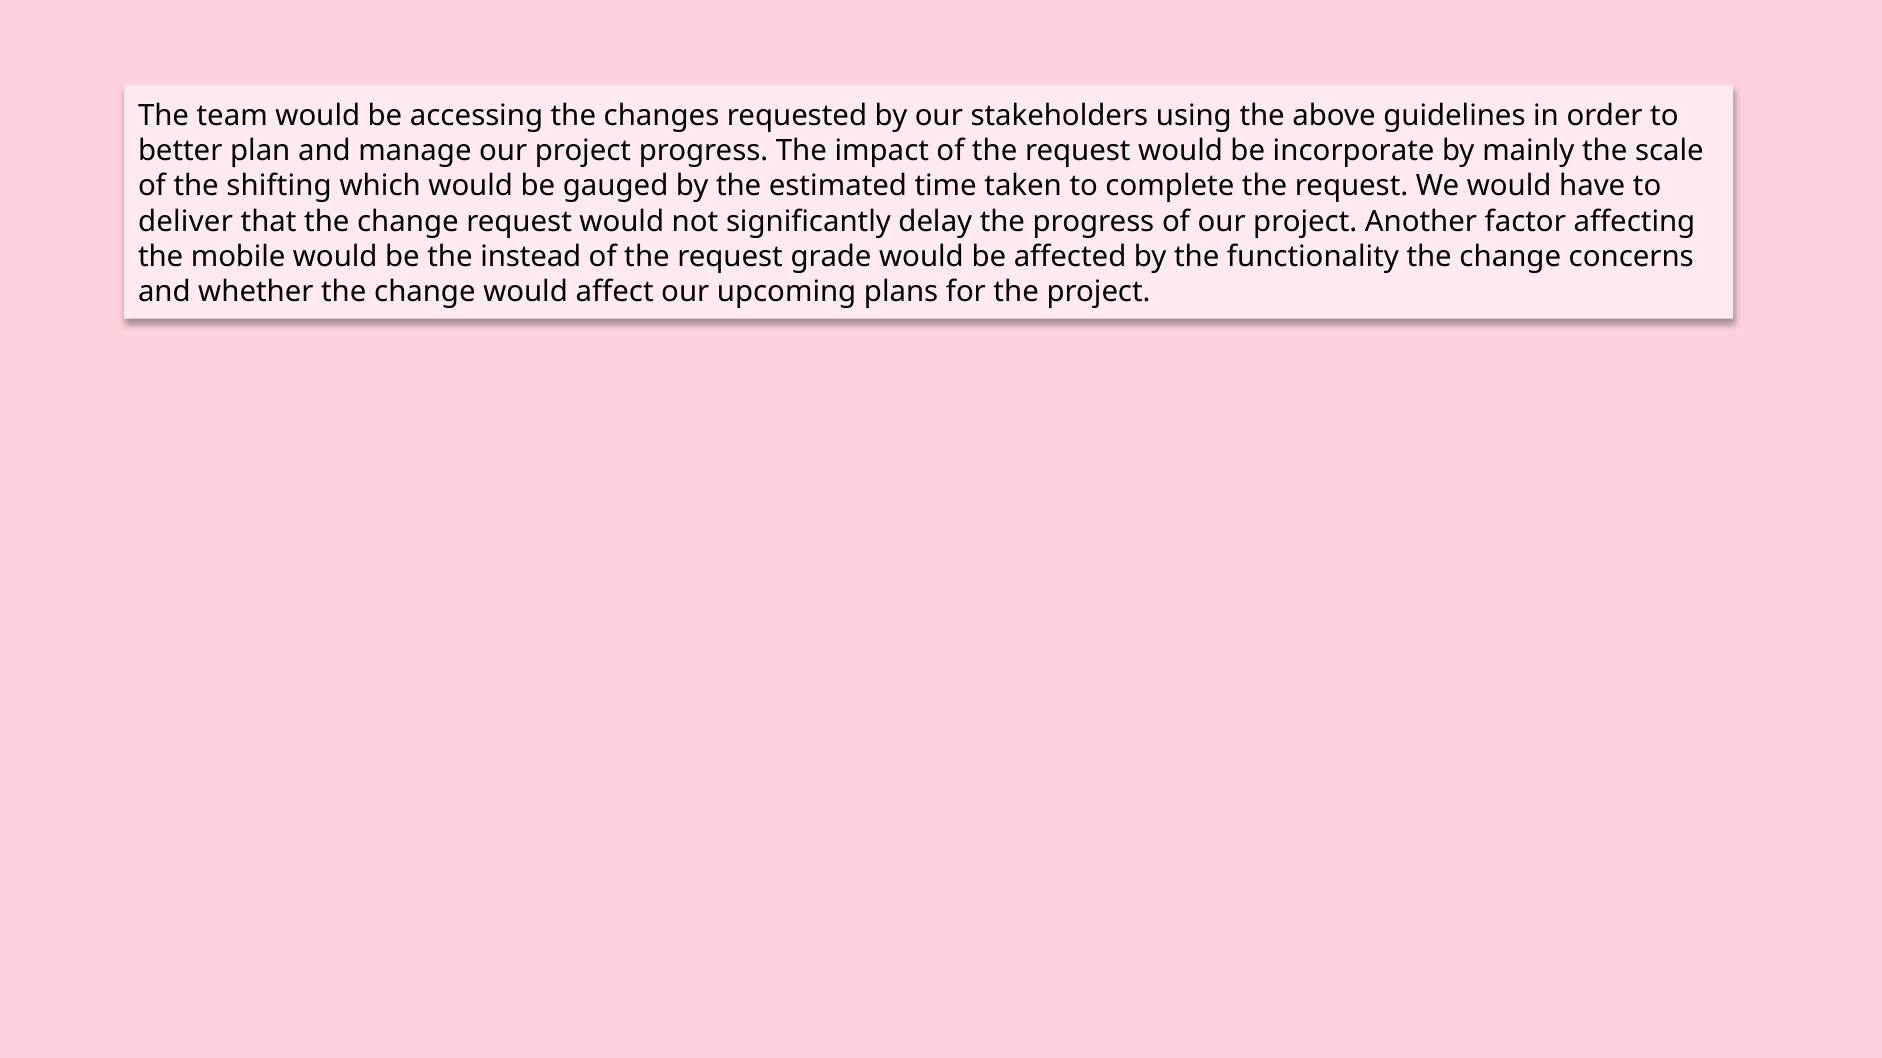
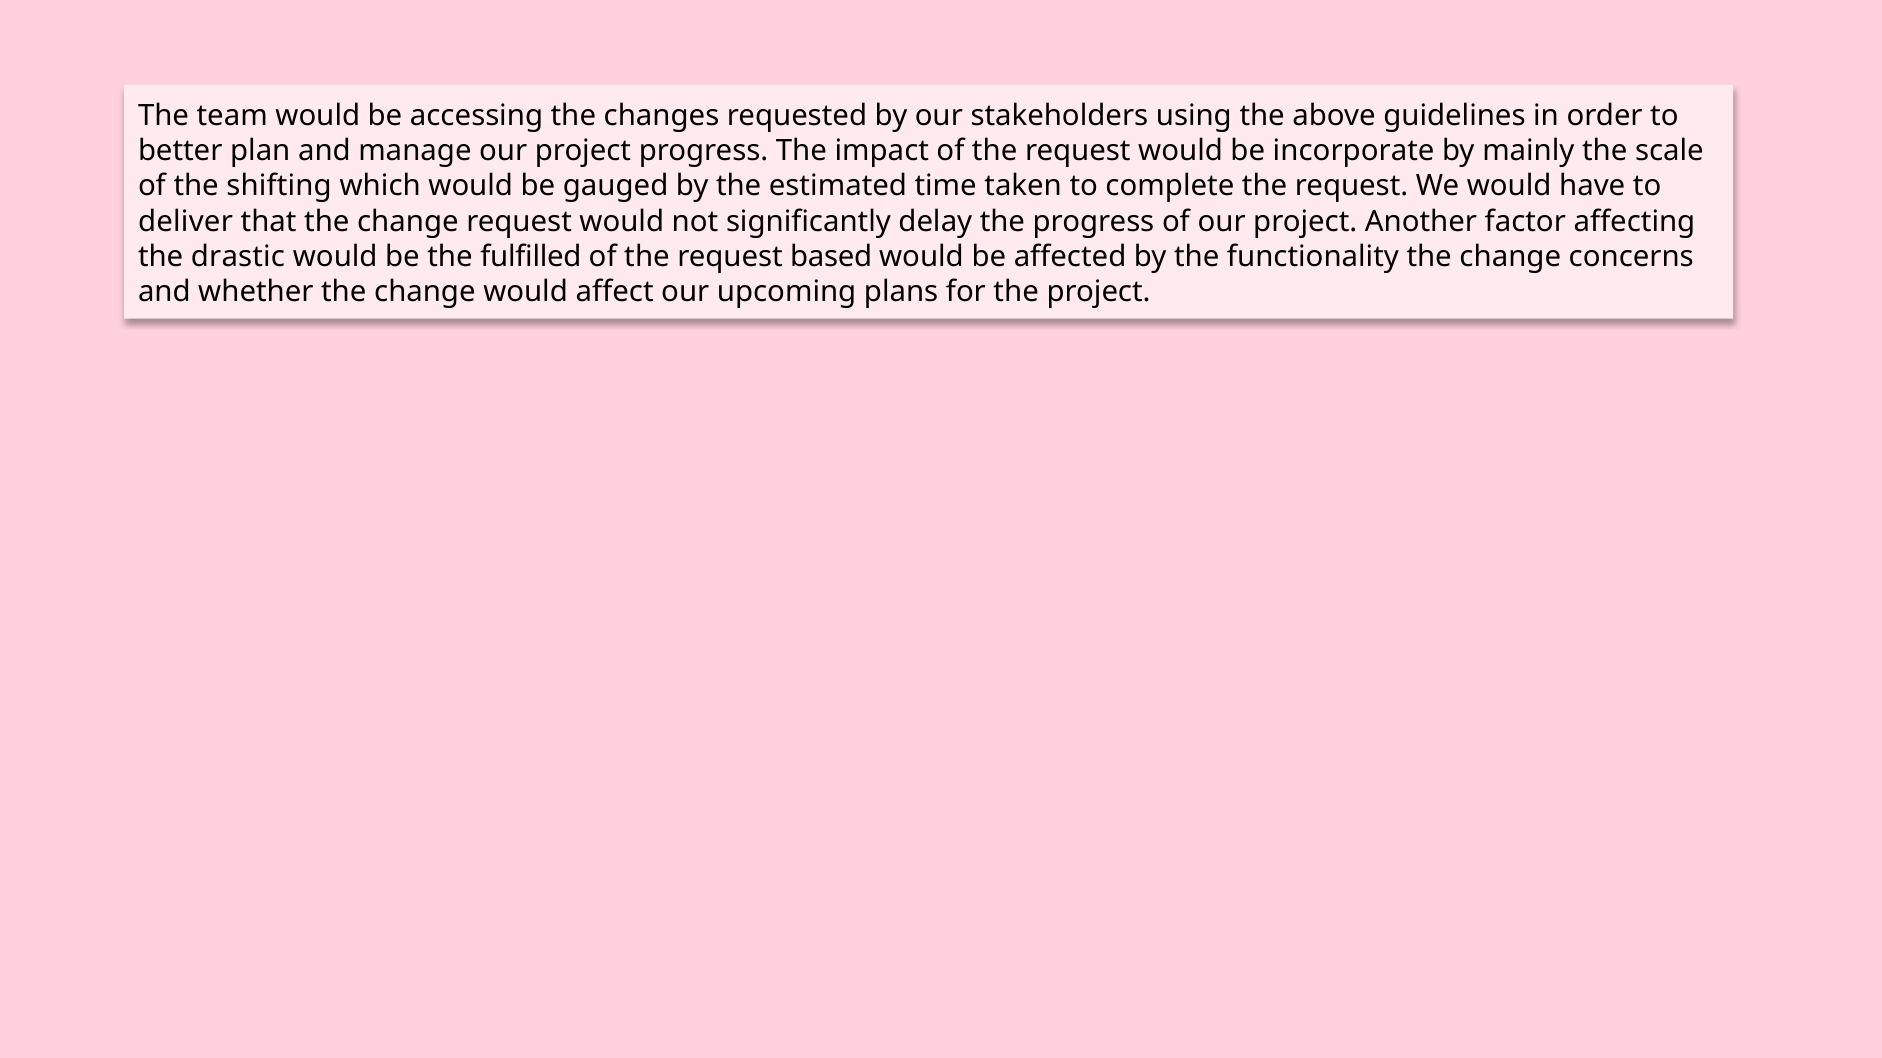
mobile: mobile -> drastic (238, 257)
instead: instead -> fulfilled (531, 257)
grade: grade -> based (831, 257)
